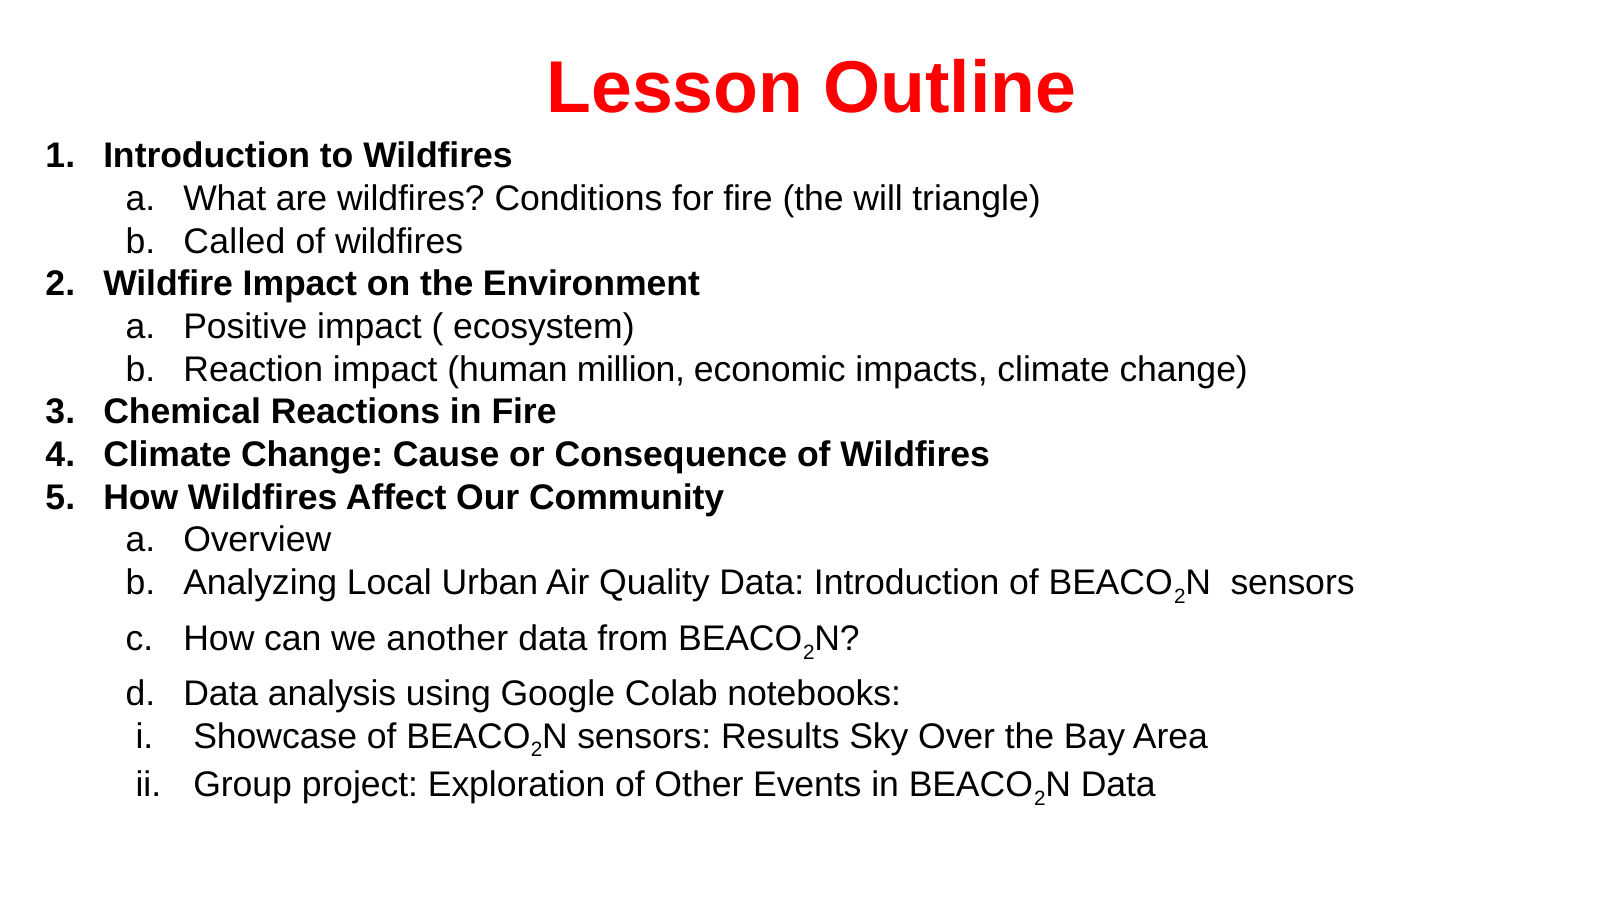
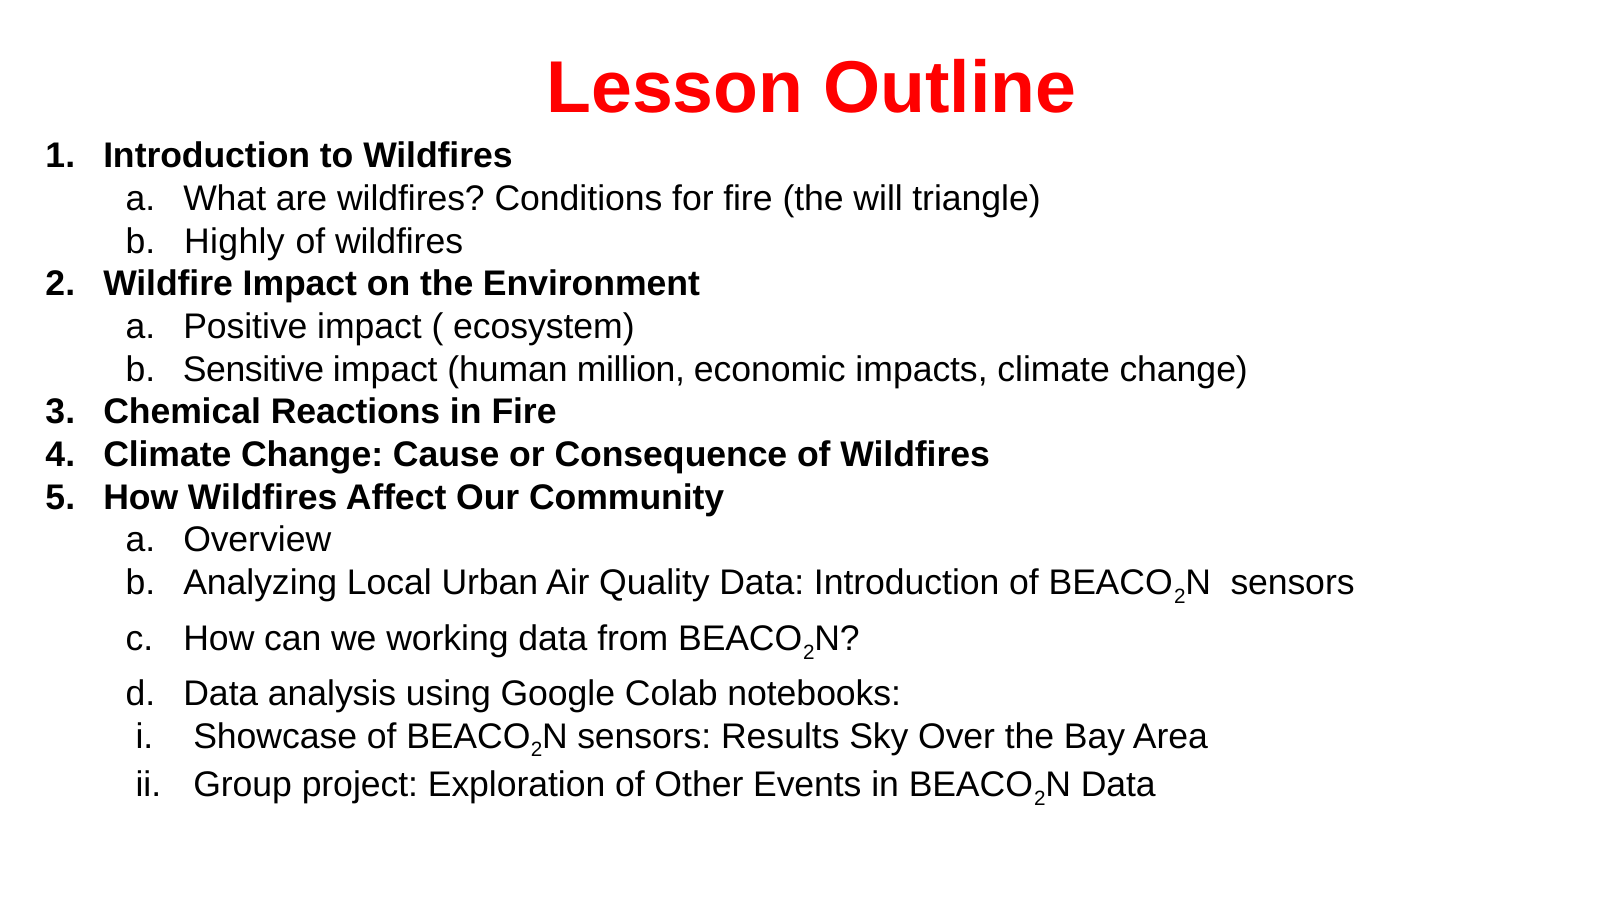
Called: Called -> Highly (234, 241)
Reaction: Reaction -> Sensitive (253, 370)
another: another -> working (447, 639)
